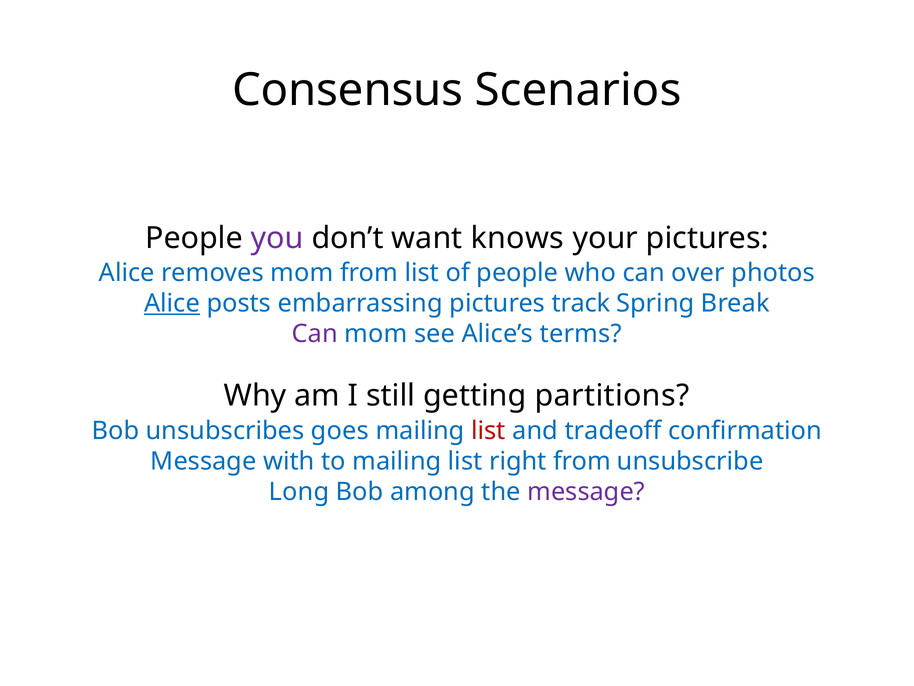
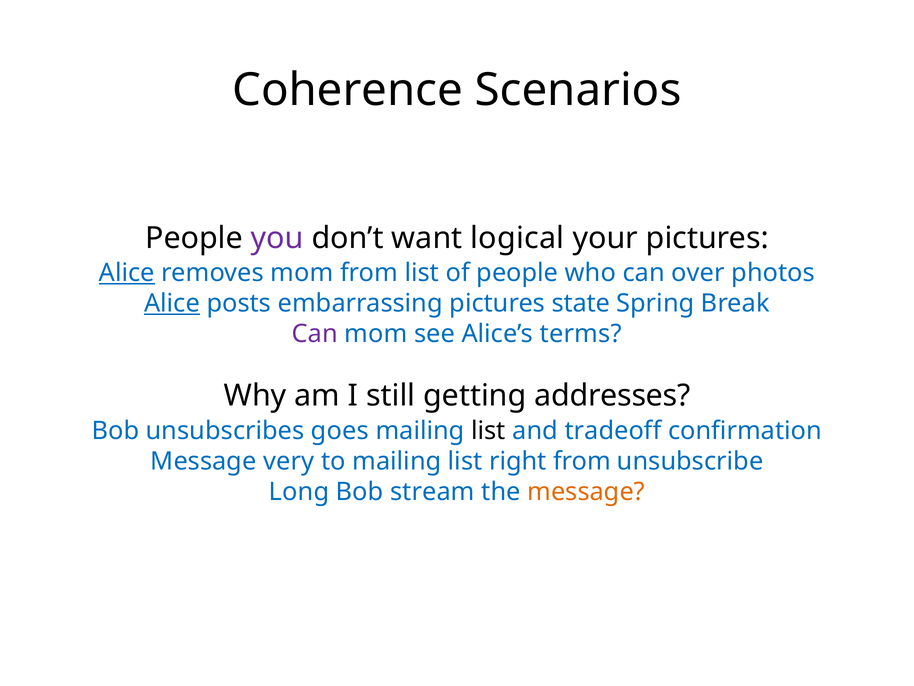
Consensus: Consensus -> Coherence (348, 90)
knows: knows -> logical (517, 238)
Alice underline: none -> present (127, 273)
track: track -> state (581, 303)
partitions: partitions -> addresses (612, 396)
list colour: red -> black (488, 430)
with: with -> very (289, 461)
among: among -> stream (432, 491)
message colour: purple -> orange (586, 491)
